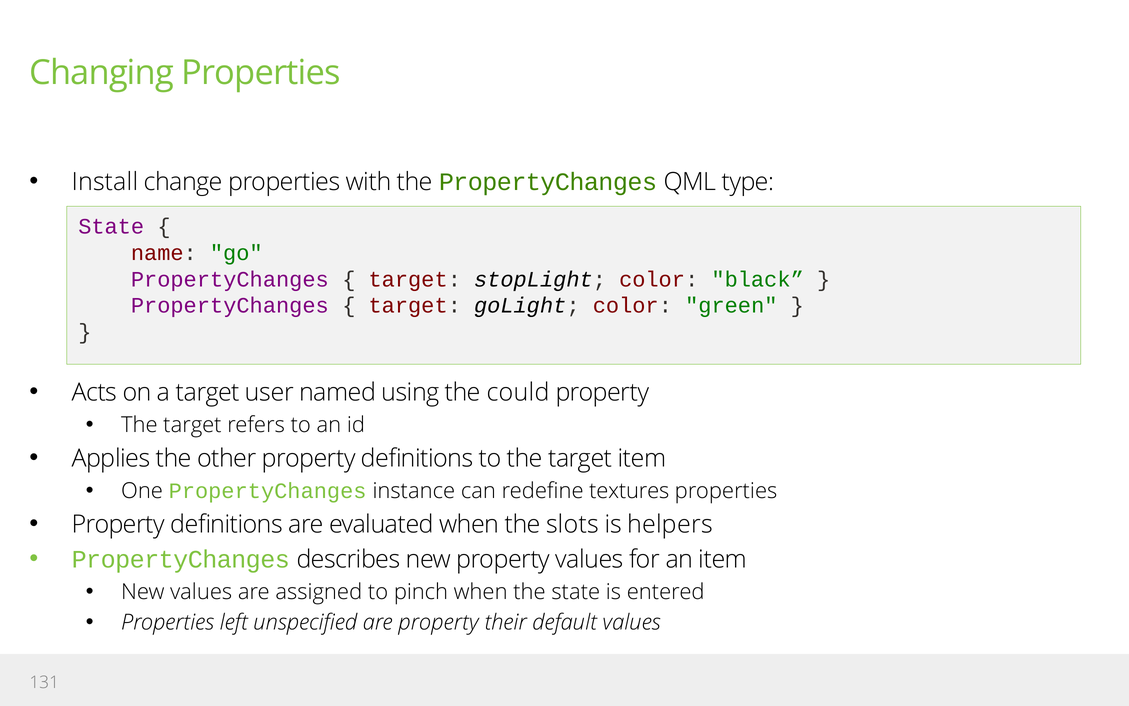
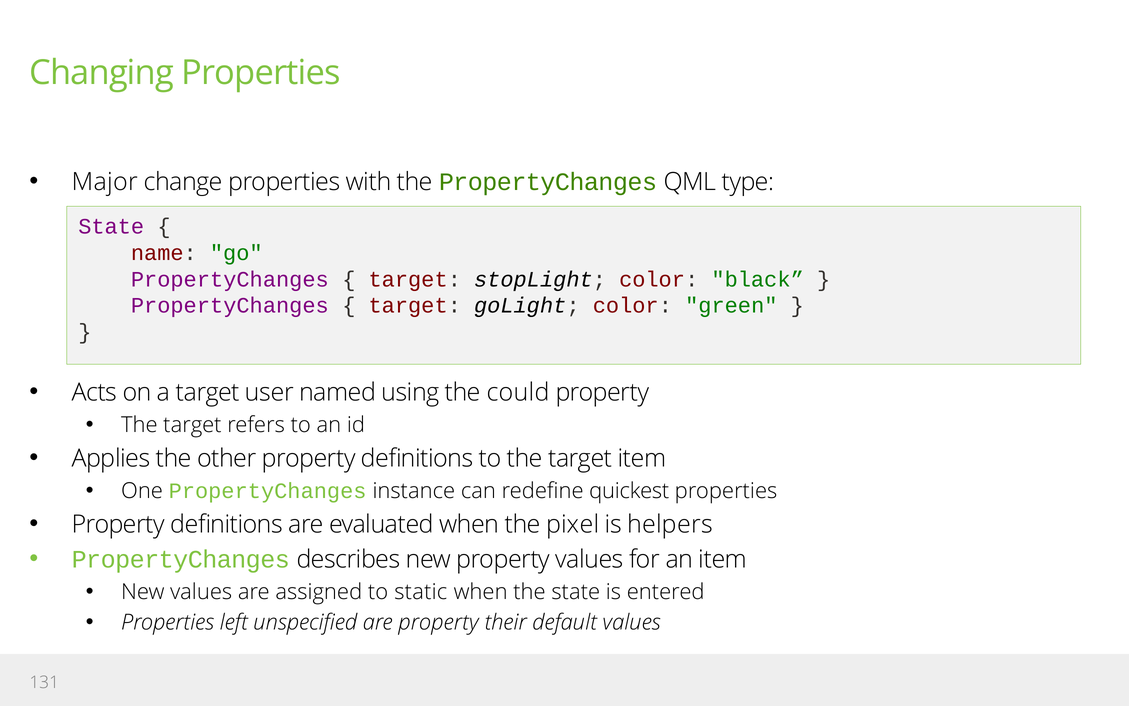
Install: Install -> Major (105, 182)
textures: textures -> quickest (629, 491)
slots: slots -> pixel (573, 524)
pinch: pinch -> static (421, 592)
